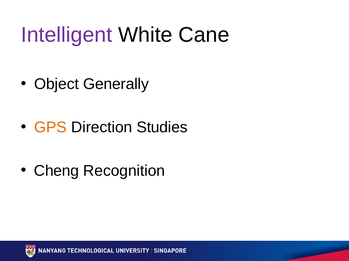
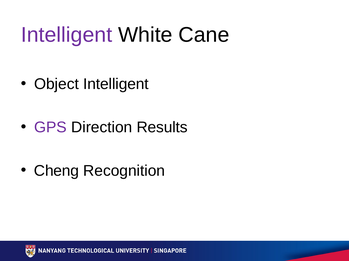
Object Generally: Generally -> Intelligent (116, 84)
GPS colour: orange -> purple (50, 128)
Studies: Studies -> Results (162, 128)
